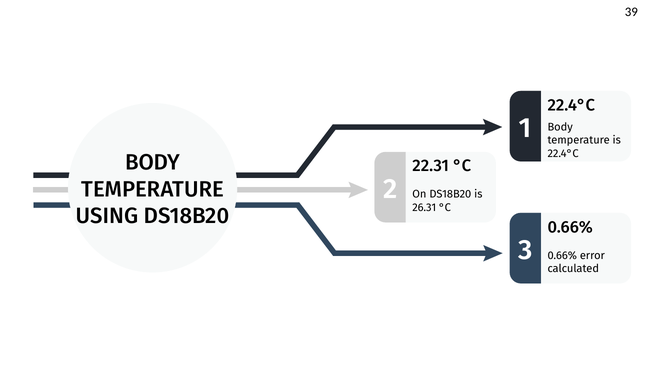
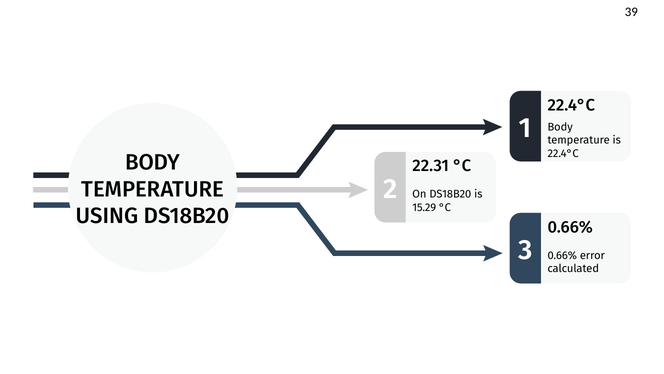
26.31: 26.31 -> 15.29 (424, 207)
